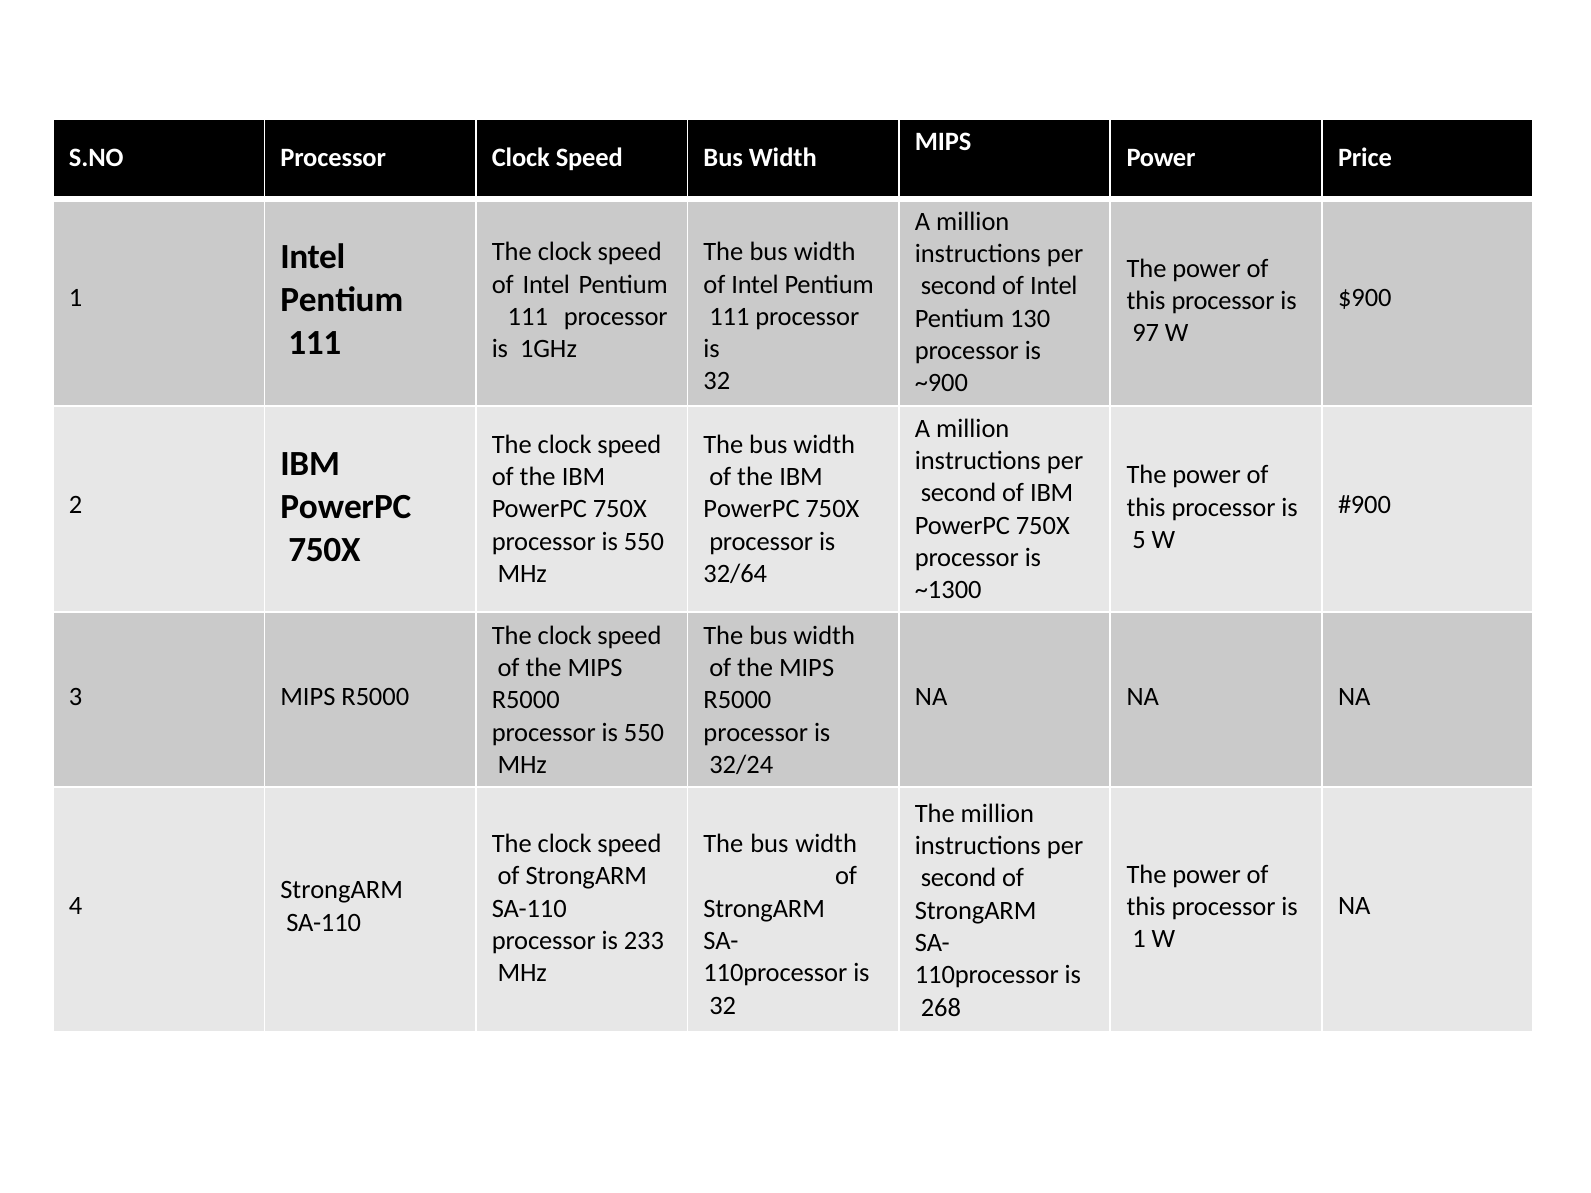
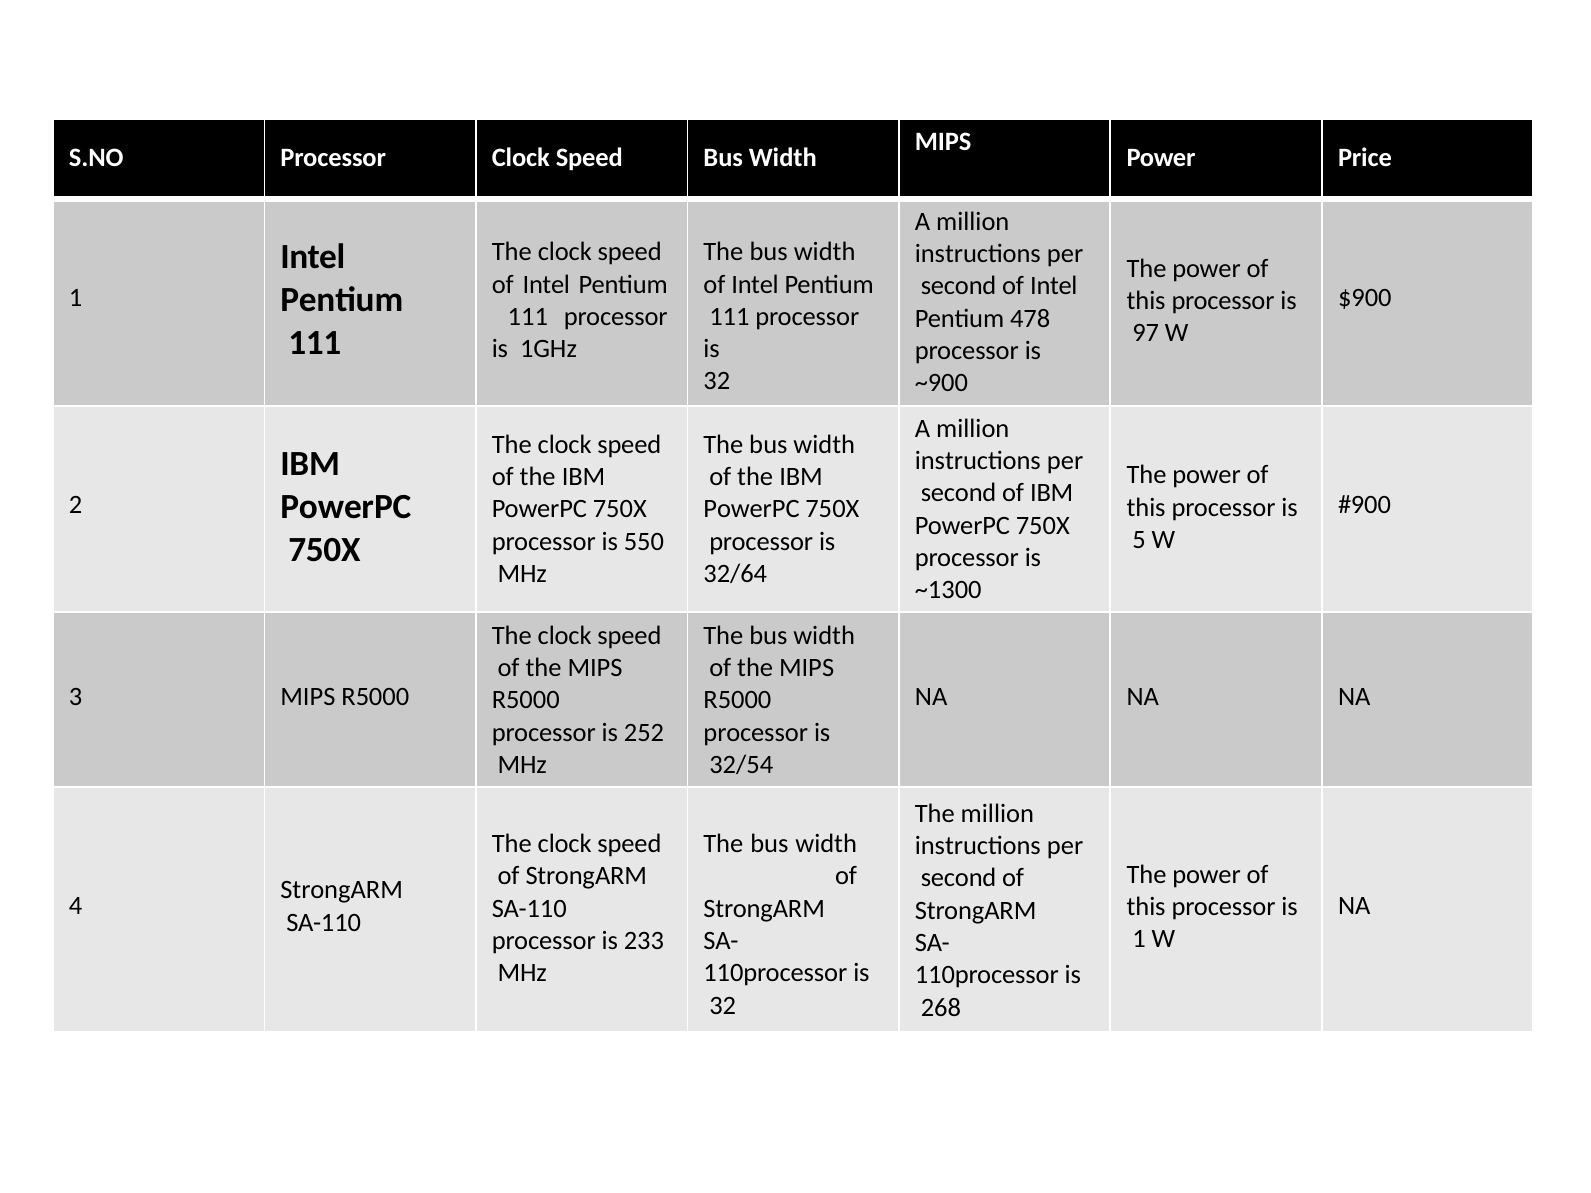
130: 130 -> 478 (1030, 319)
550: 550 -> 252 (644, 732)
32/24: 32/24 -> 32/54 (741, 765)
